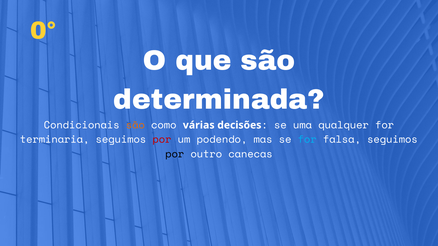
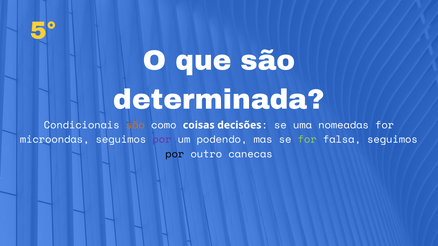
0°: 0° -> 5° (43, 31)
várias: várias -> coisas (199, 125)
qualquer: qualquer -> nomeadas (344, 125)
terminaria: terminaria -> microondas (55, 140)
por colour: red -> purple (162, 140)
for colour: light blue -> light green (307, 140)
